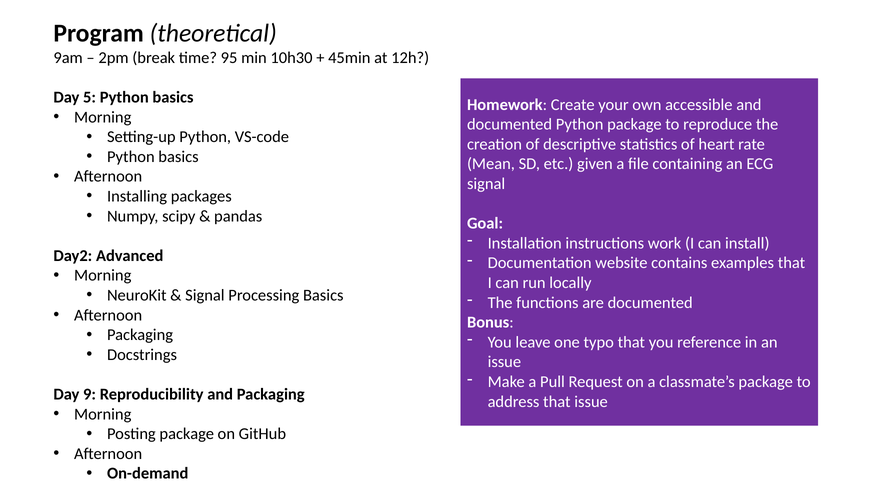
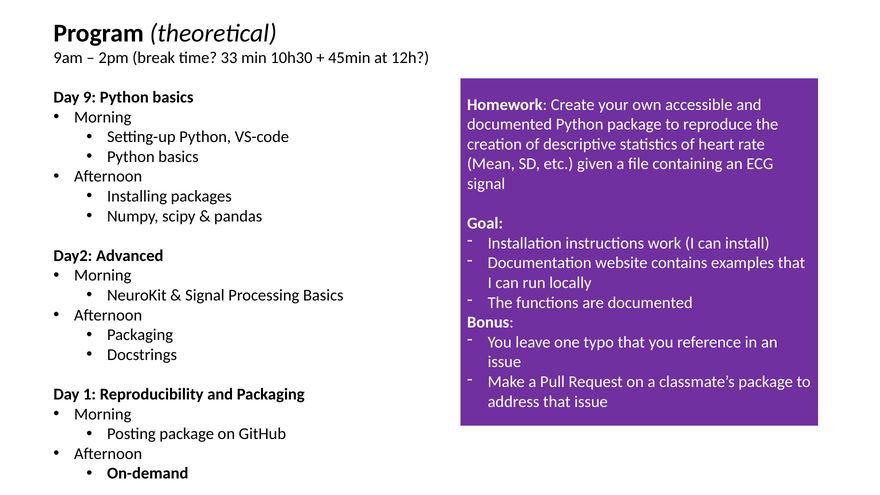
95: 95 -> 33 (229, 58)
5: 5 -> 9 (90, 97)
9: 9 -> 1 (90, 394)
